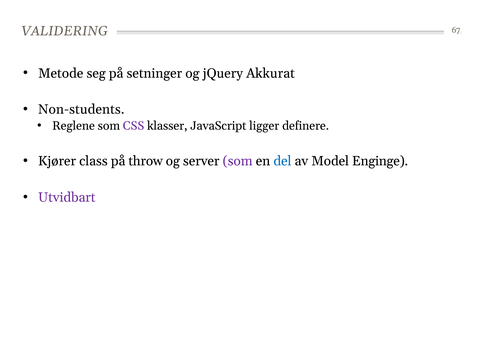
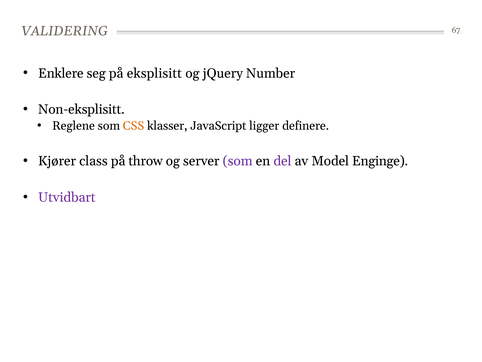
Metode: Metode -> Enklere (61, 73)
setninger: setninger -> eksplisitt (154, 73)
Akkurat: Akkurat -> Number (271, 73)
Non-students: Non-students -> Non-eksplisitt (81, 109)
CSS colour: purple -> orange (134, 126)
del colour: blue -> purple (282, 161)
